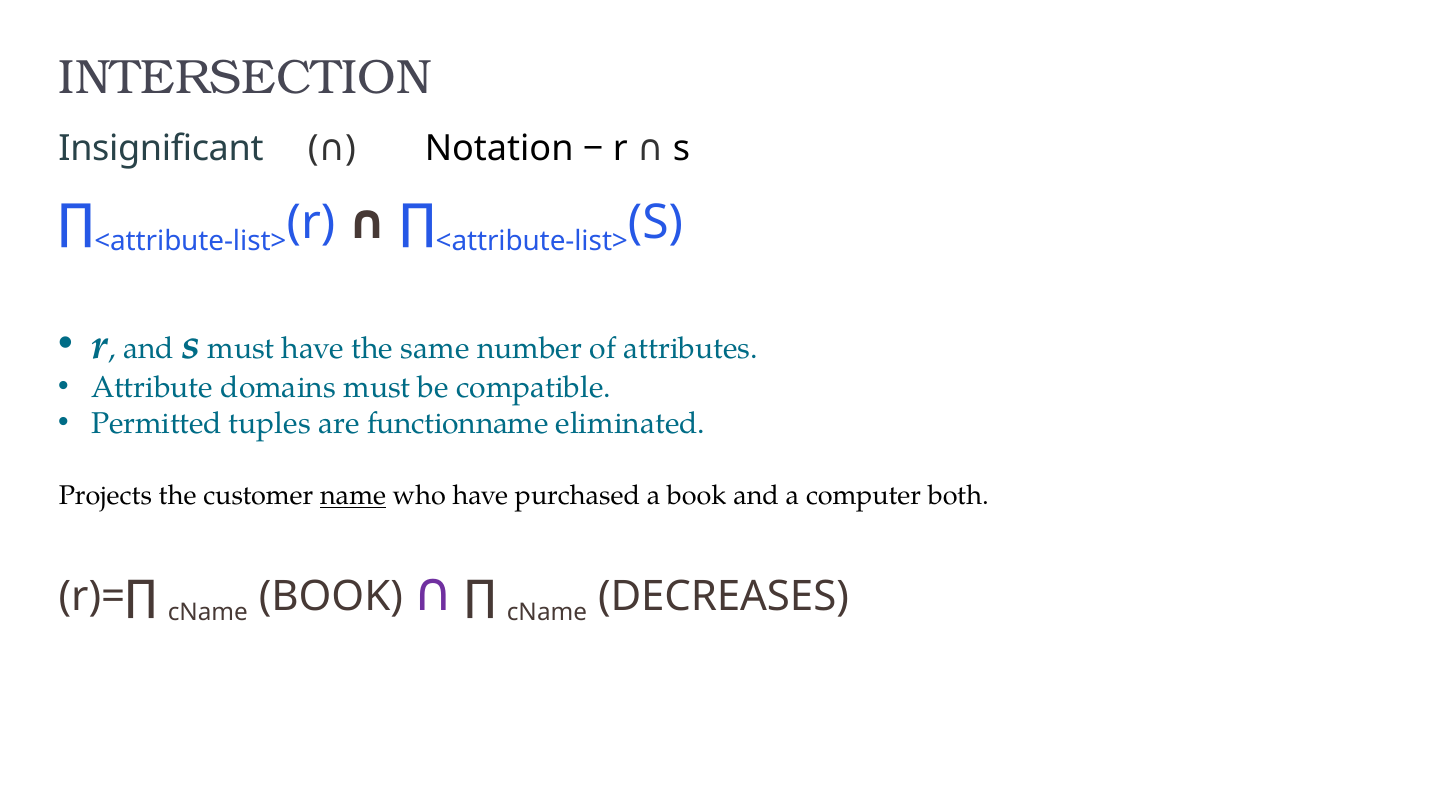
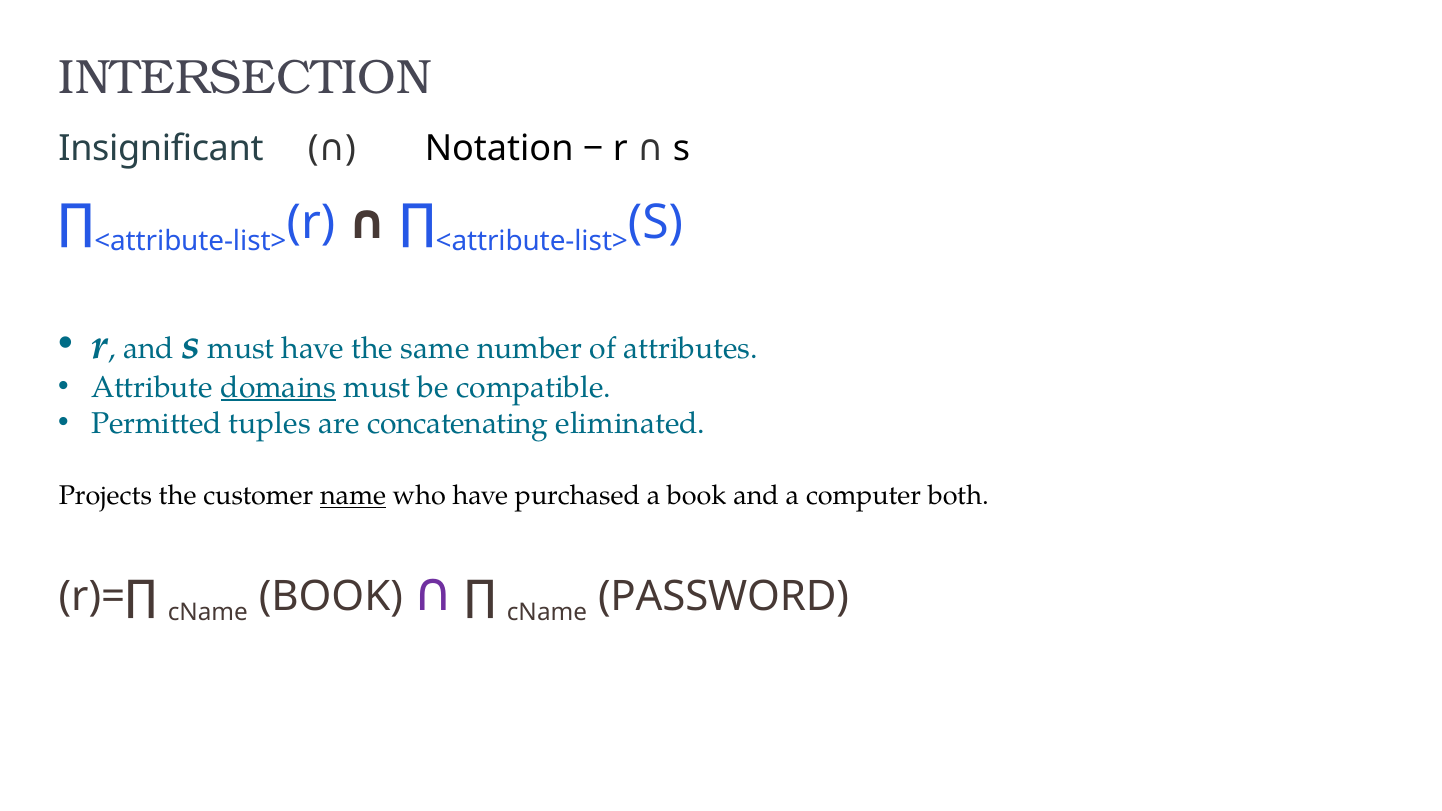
domains underline: none -> present (278, 387)
functionname: functionname -> concatenating (458, 423)
DECREASES: DECREASES -> PASSWORD (723, 596)
